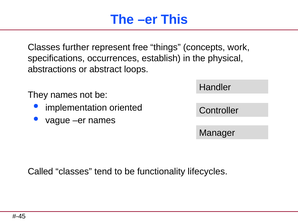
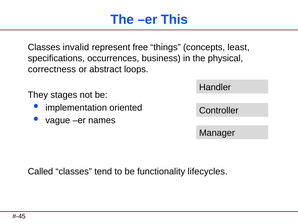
further: further -> invalid (76, 47)
work: work -> least (239, 47)
establish: establish -> business (161, 58)
abstractions: abstractions -> correctness (52, 69)
They names: names -> stages (64, 95)
